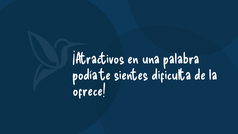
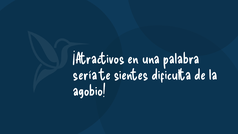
podía: podía -> sería (85, 75)
ofrece: ofrece -> agobio (89, 91)
